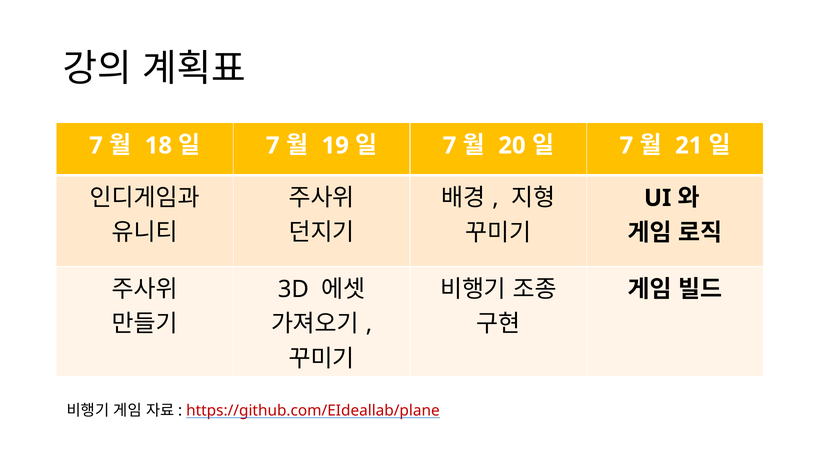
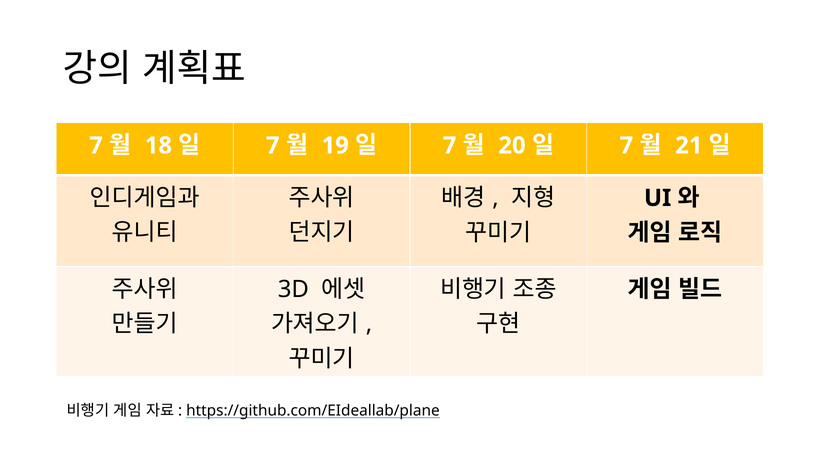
https://github.com/EIdeallab/plane colour: red -> black (313, 411)
